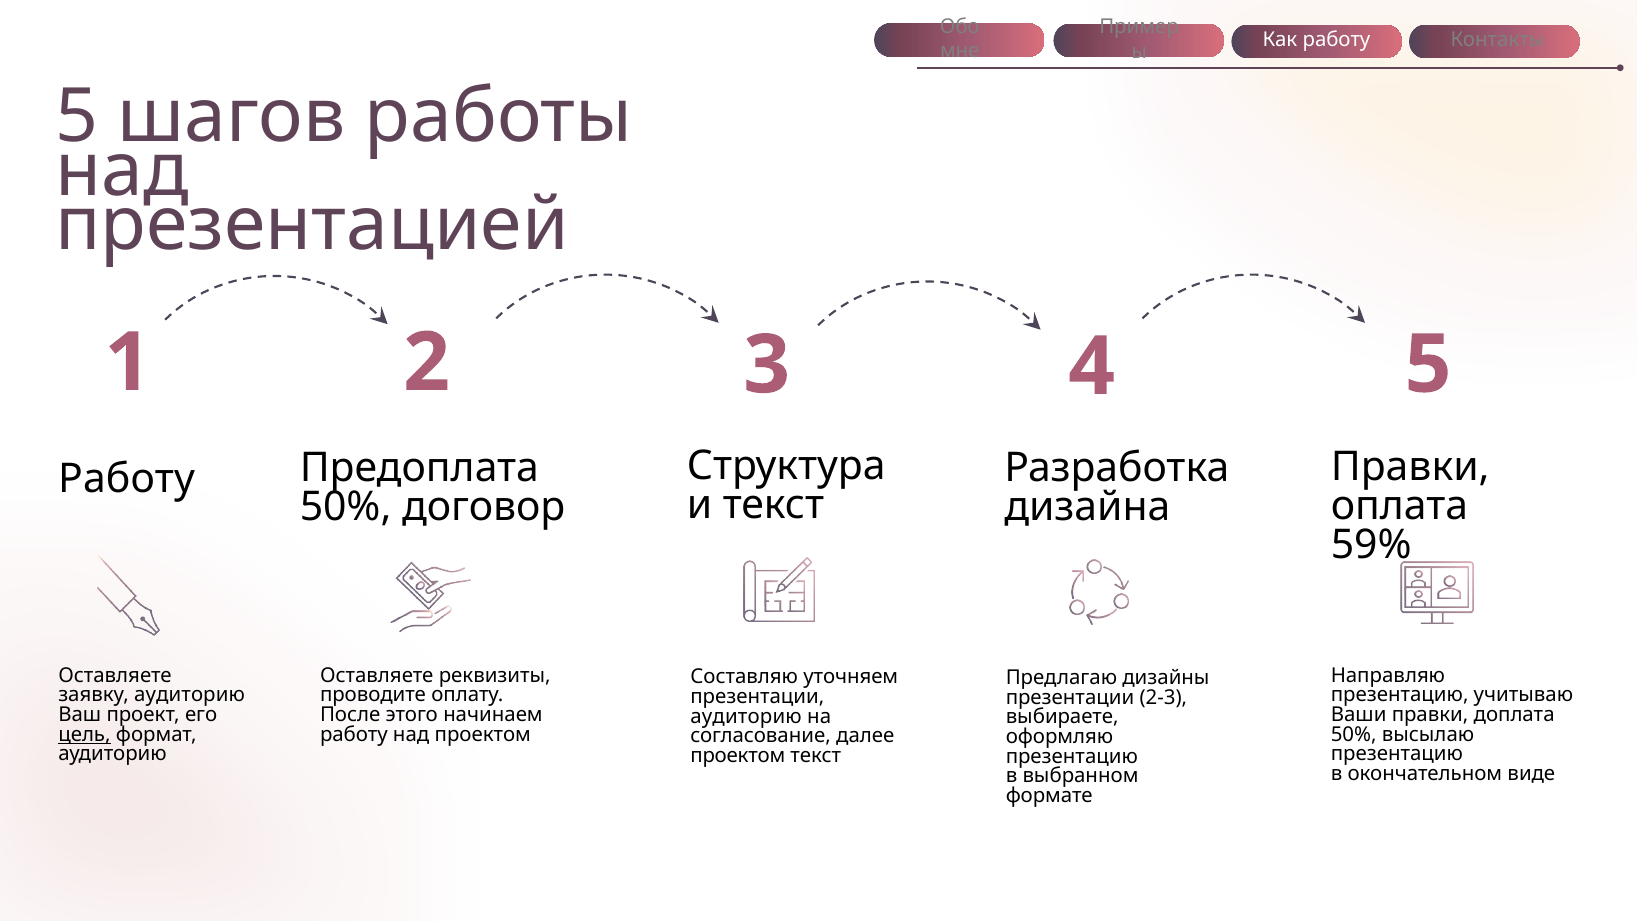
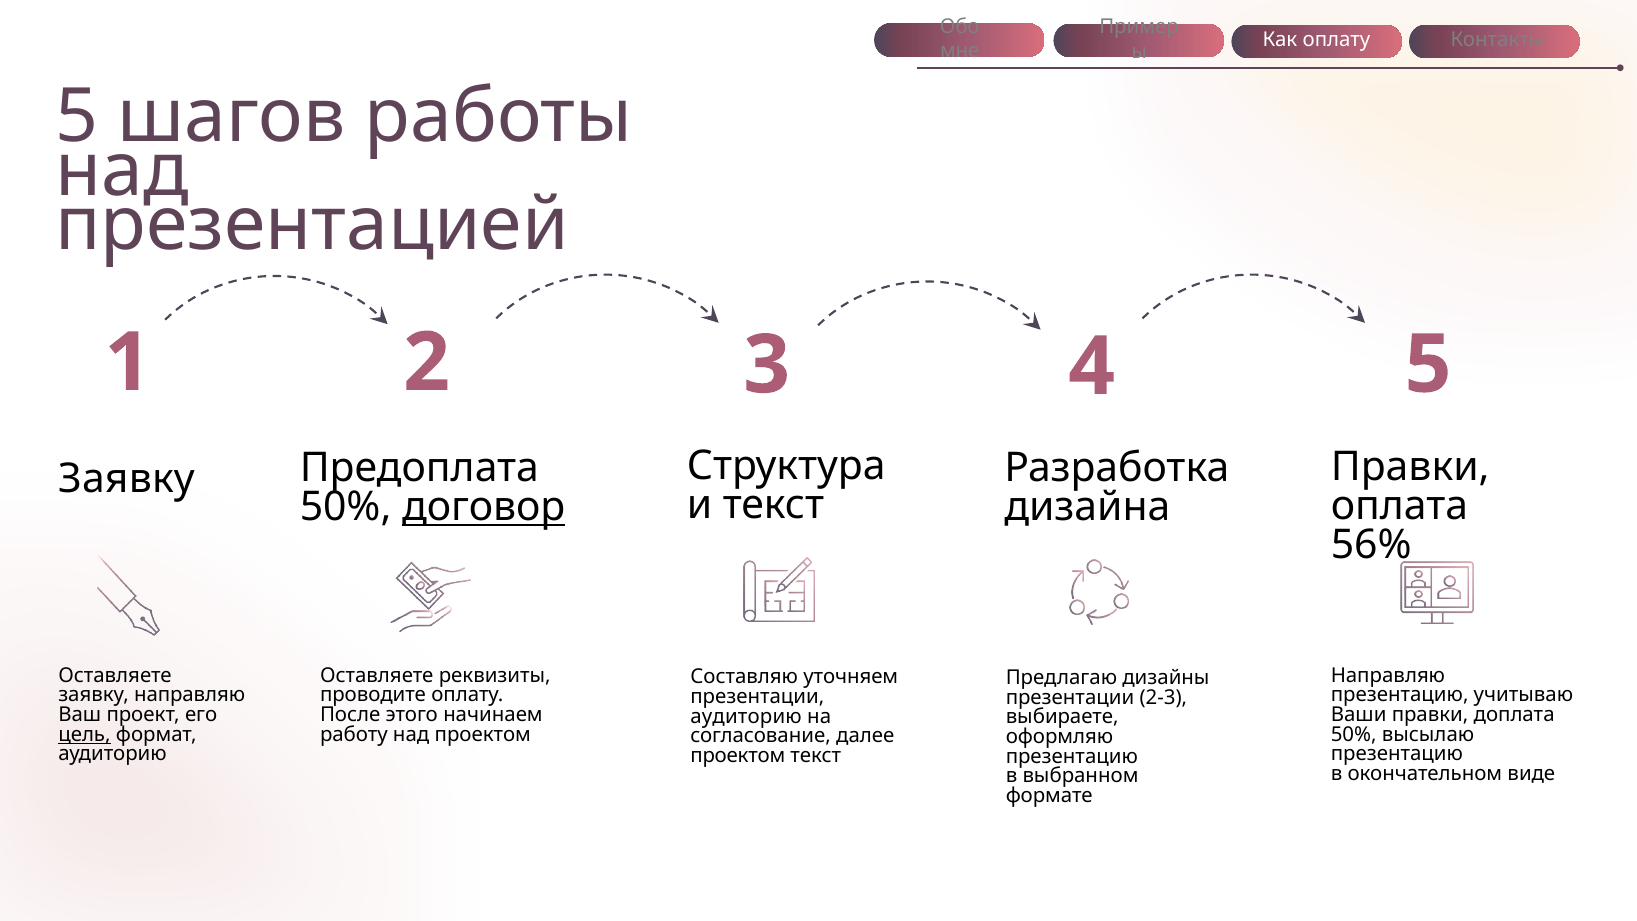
Как работу: работу -> оплату (1337, 39)
Работу: Работу -> Заявку (127, 479)
договор underline: none -> present (484, 507)
59%: 59% -> 56% (1371, 545)
заявку аудиторию: аудиторию -> направляю (190, 695)
